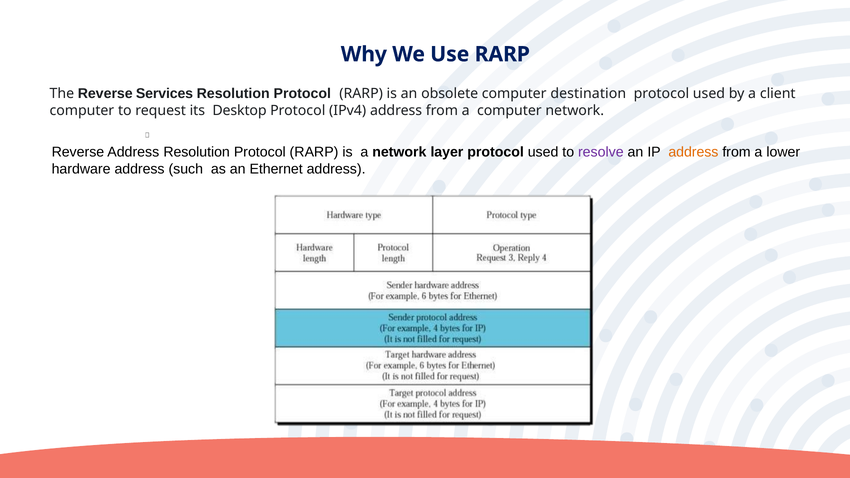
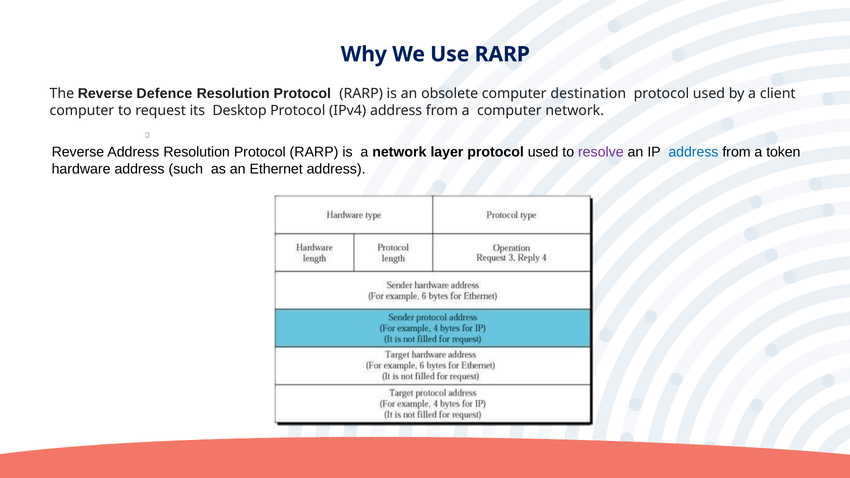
Services: Services -> Defence (164, 94)
address colour: orange -> blue (693, 152)
lower: lower -> token (783, 152)
